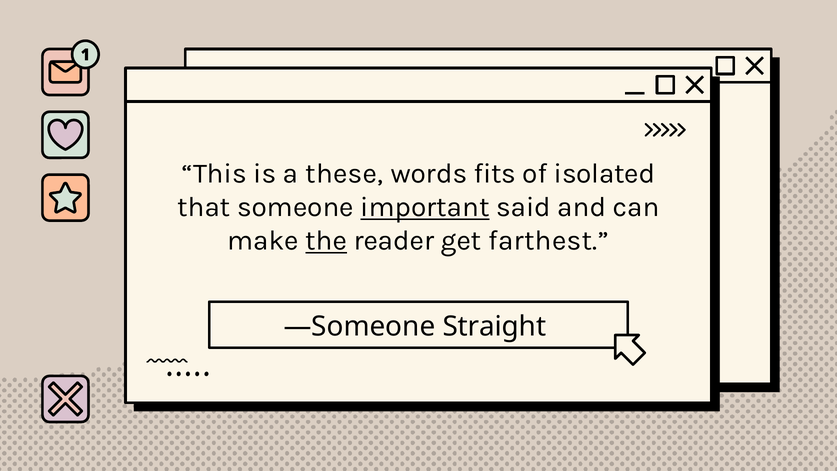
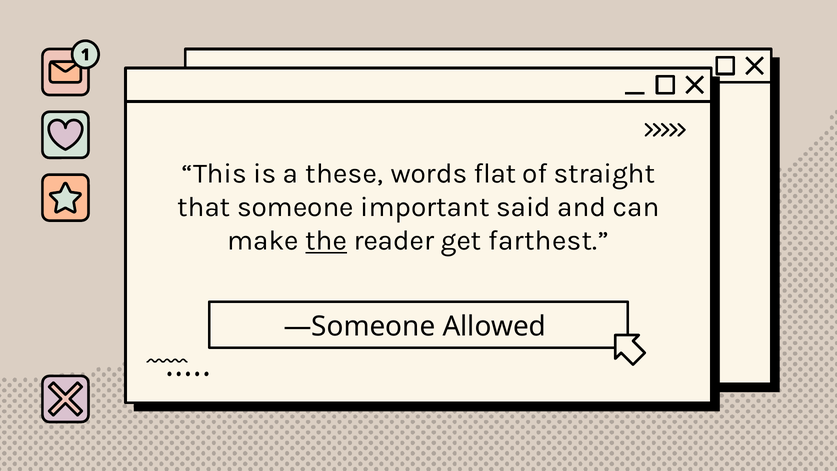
fits: fits -> flat (495, 174)
isolated: isolated -> straight (604, 174)
important underline: present -> none (425, 207)
Straight: Straight -> Allowed (494, 326)
